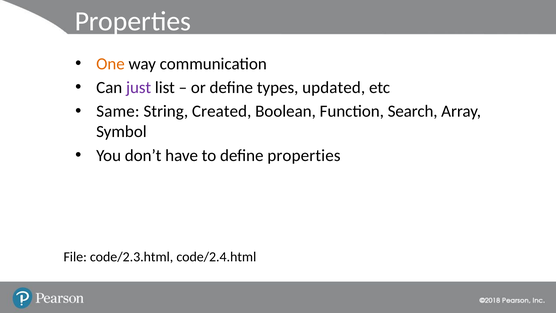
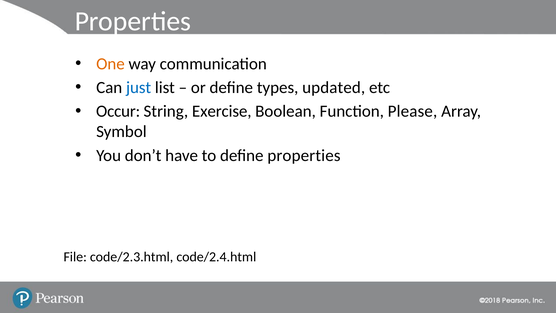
just colour: purple -> blue (139, 87)
Same: Same -> Occur (118, 111)
Created: Created -> Exercise (222, 111)
Search: Search -> Please (412, 111)
